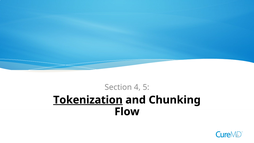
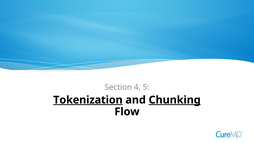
Chunking underline: none -> present (175, 100)
